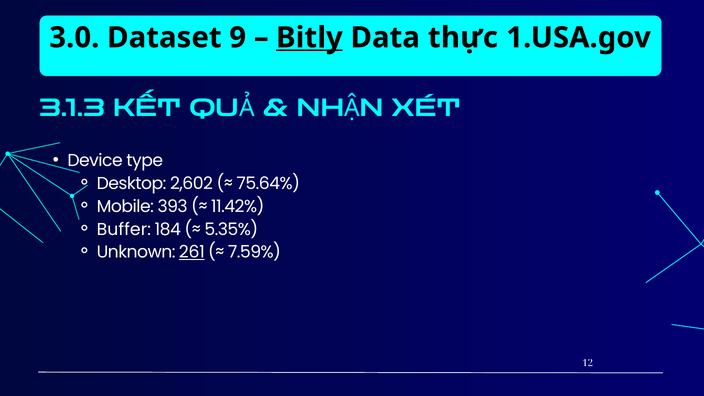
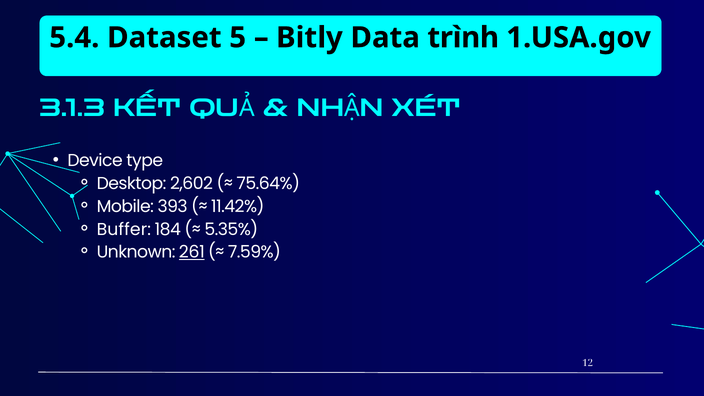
3.0: 3.0 -> 5.4 (74, 38)
9: 9 -> 5 (238, 38)
Bitly underline: present -> none (309, 38)
thực: thực -> trình (463, 38)
